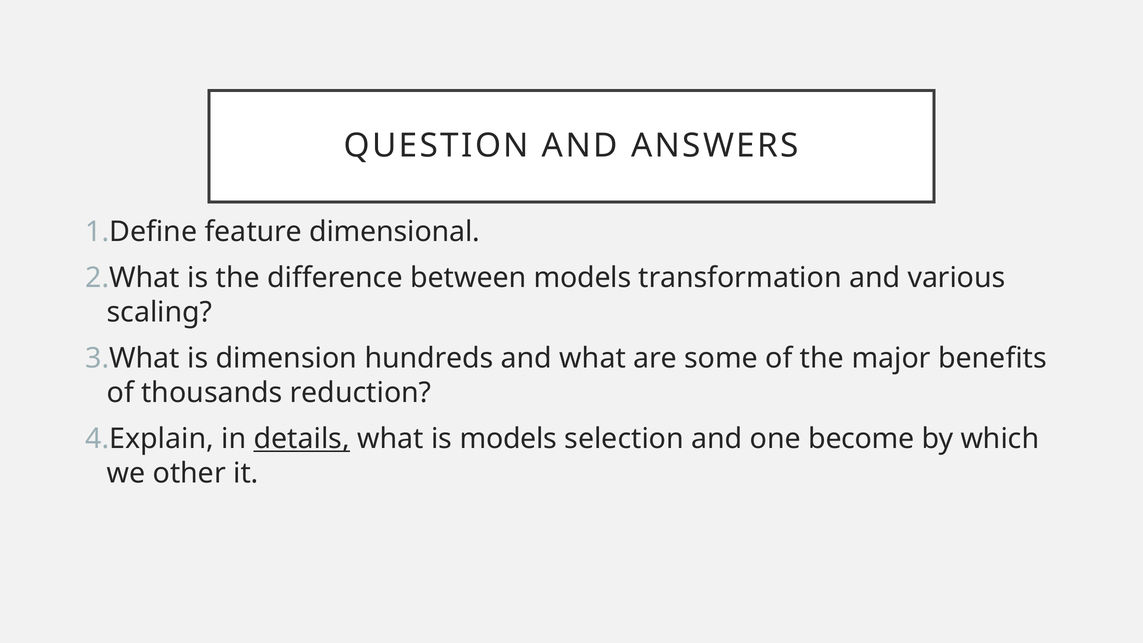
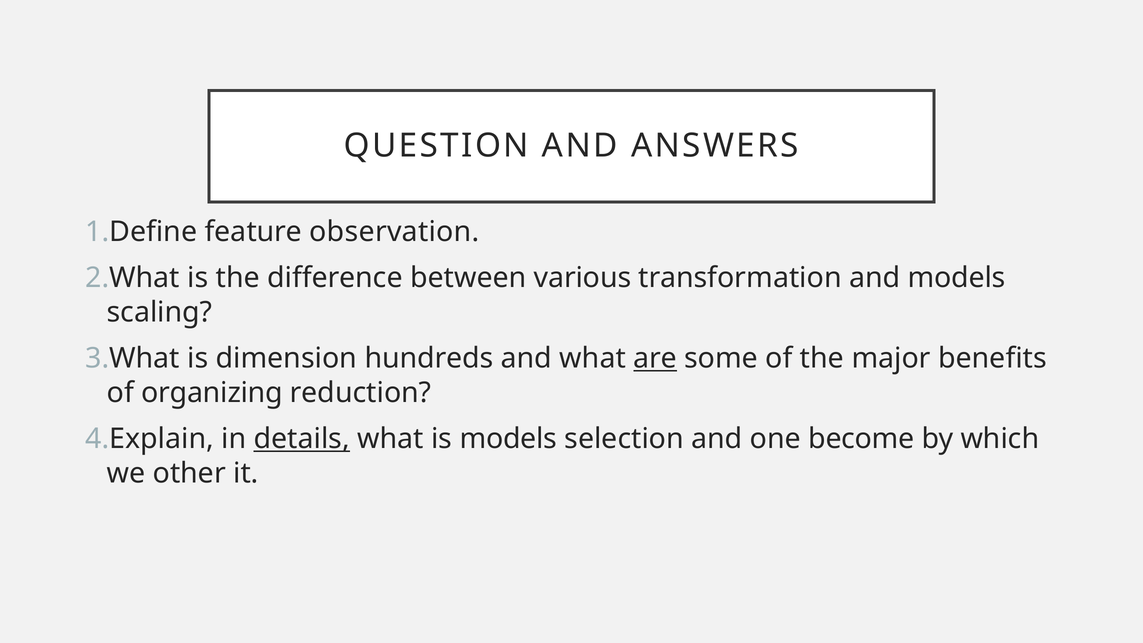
dimensional: dimensional -> observation (394, 232)
between models: models -> various (583, 278)
and various: various -> models (957, 278)
are underline: none -> present (655, 358)
thousands: thousands -> organizing (212, 393)
